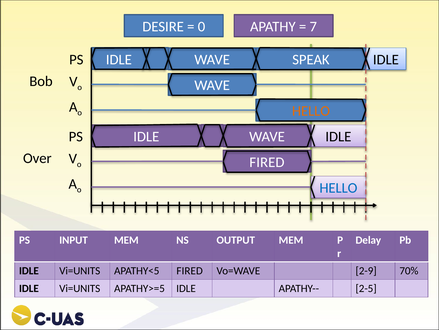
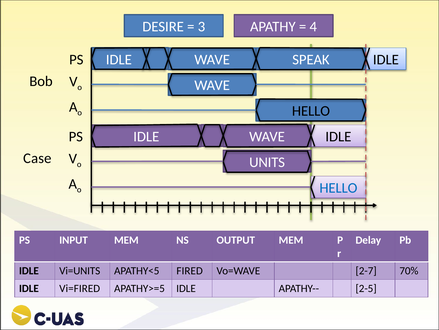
0: 0 -> 3 (201, 27)
7: 7 -> 4 (313, 27)
HELLO colour: orange -> black (311, 111)
Over: Over -> Case (37, 158)
FIRED: FIRED -> UNITS (267, 162)
2-9: 2-9 -> 2-7 (366, 270)
Vi=UNITS: Vi=UNITS -> Vi=FIRED (80, 288)
